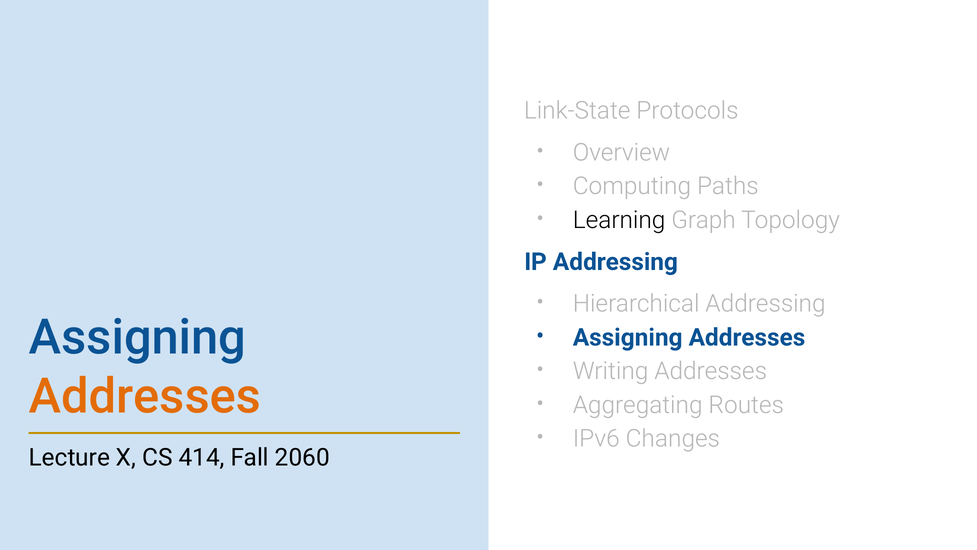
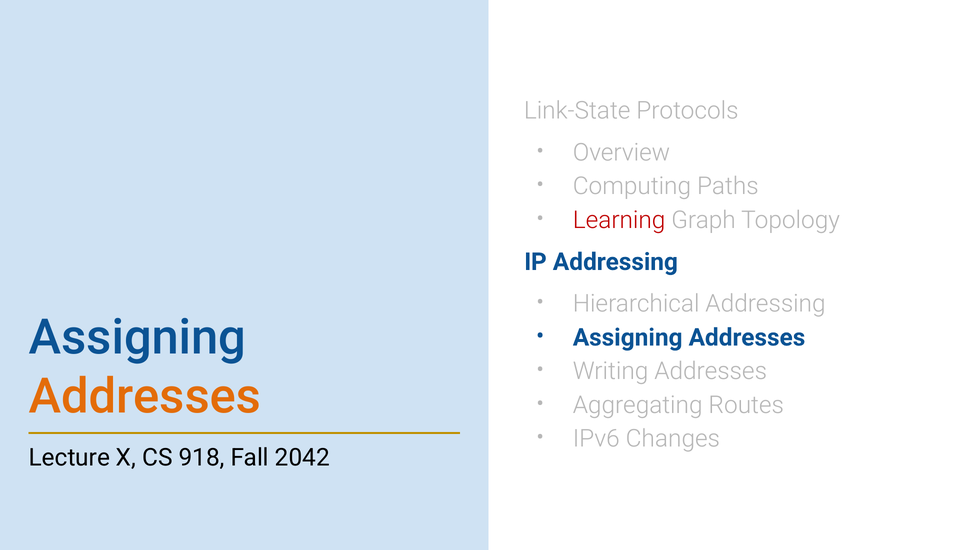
Learning colour: black -> red (619, 220)
414: 414 -> 918 (202, 457)
2060: 2060 -> 2042 (302, 457)
